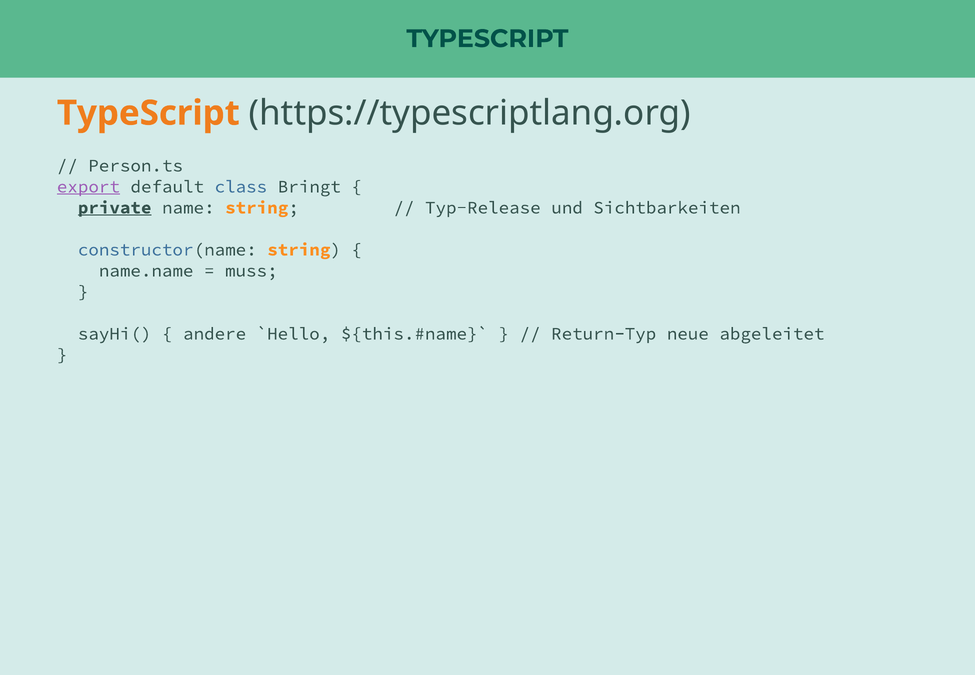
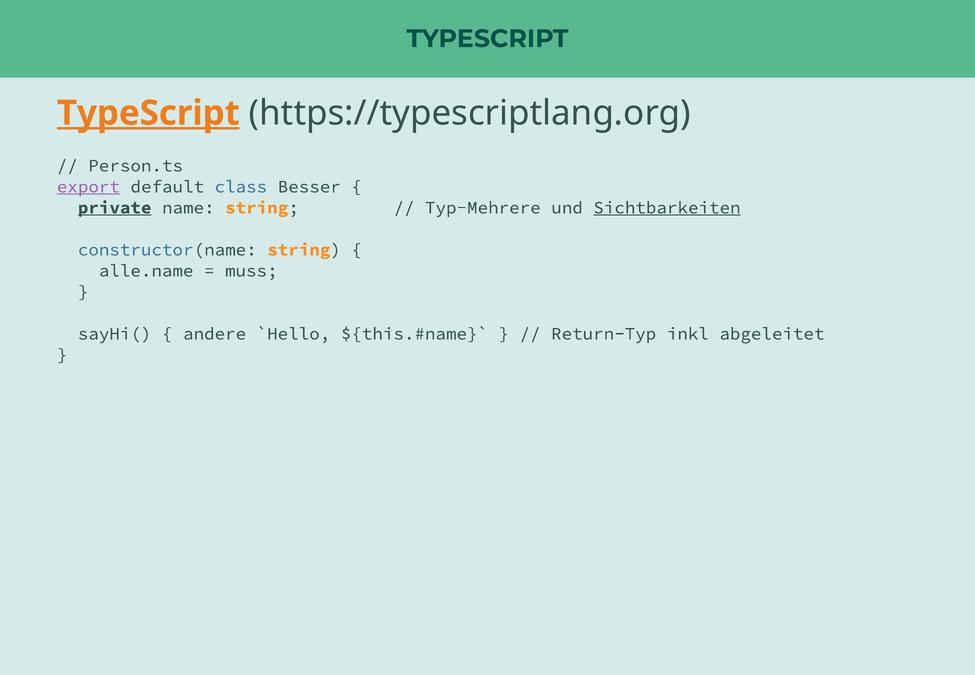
TypeScript underline: none -> present (148, 113)
Bringt: Bringt -> Besser (309, 187)
Typ-Release: Typ-Release -> Typ-Mehrere (483, 208)
Sichtbarkeiten underline: none -> present (667, 208)
name.name: name.name -> alle.name (146, 271)
neue: neue -> inkl (688, 334)
